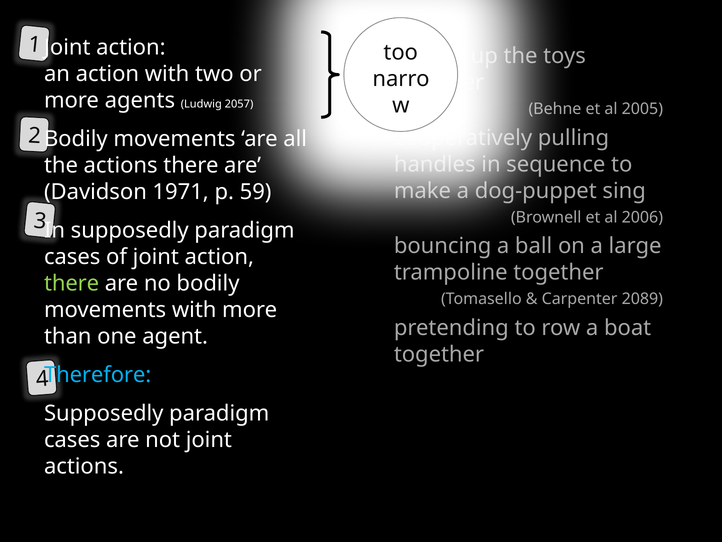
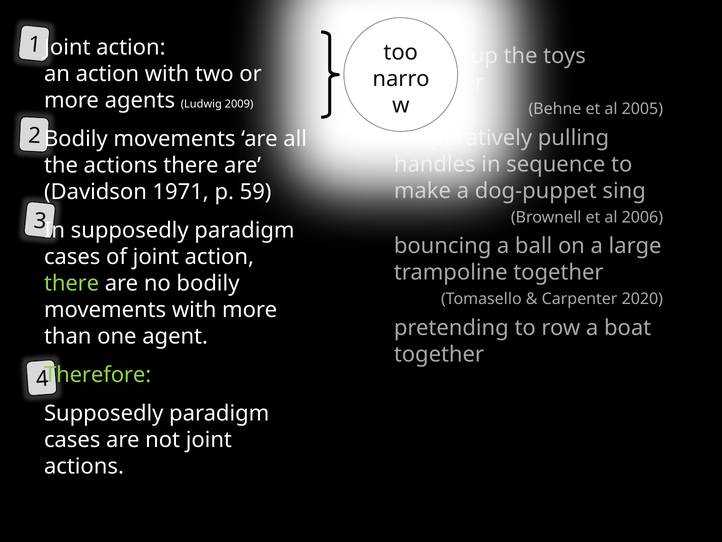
2057: 2057 -> 2009 (239, 104)
2089: 2089 -> 2020 (642, 299)
Therefore colour: light blue -> light green (98, 375)
